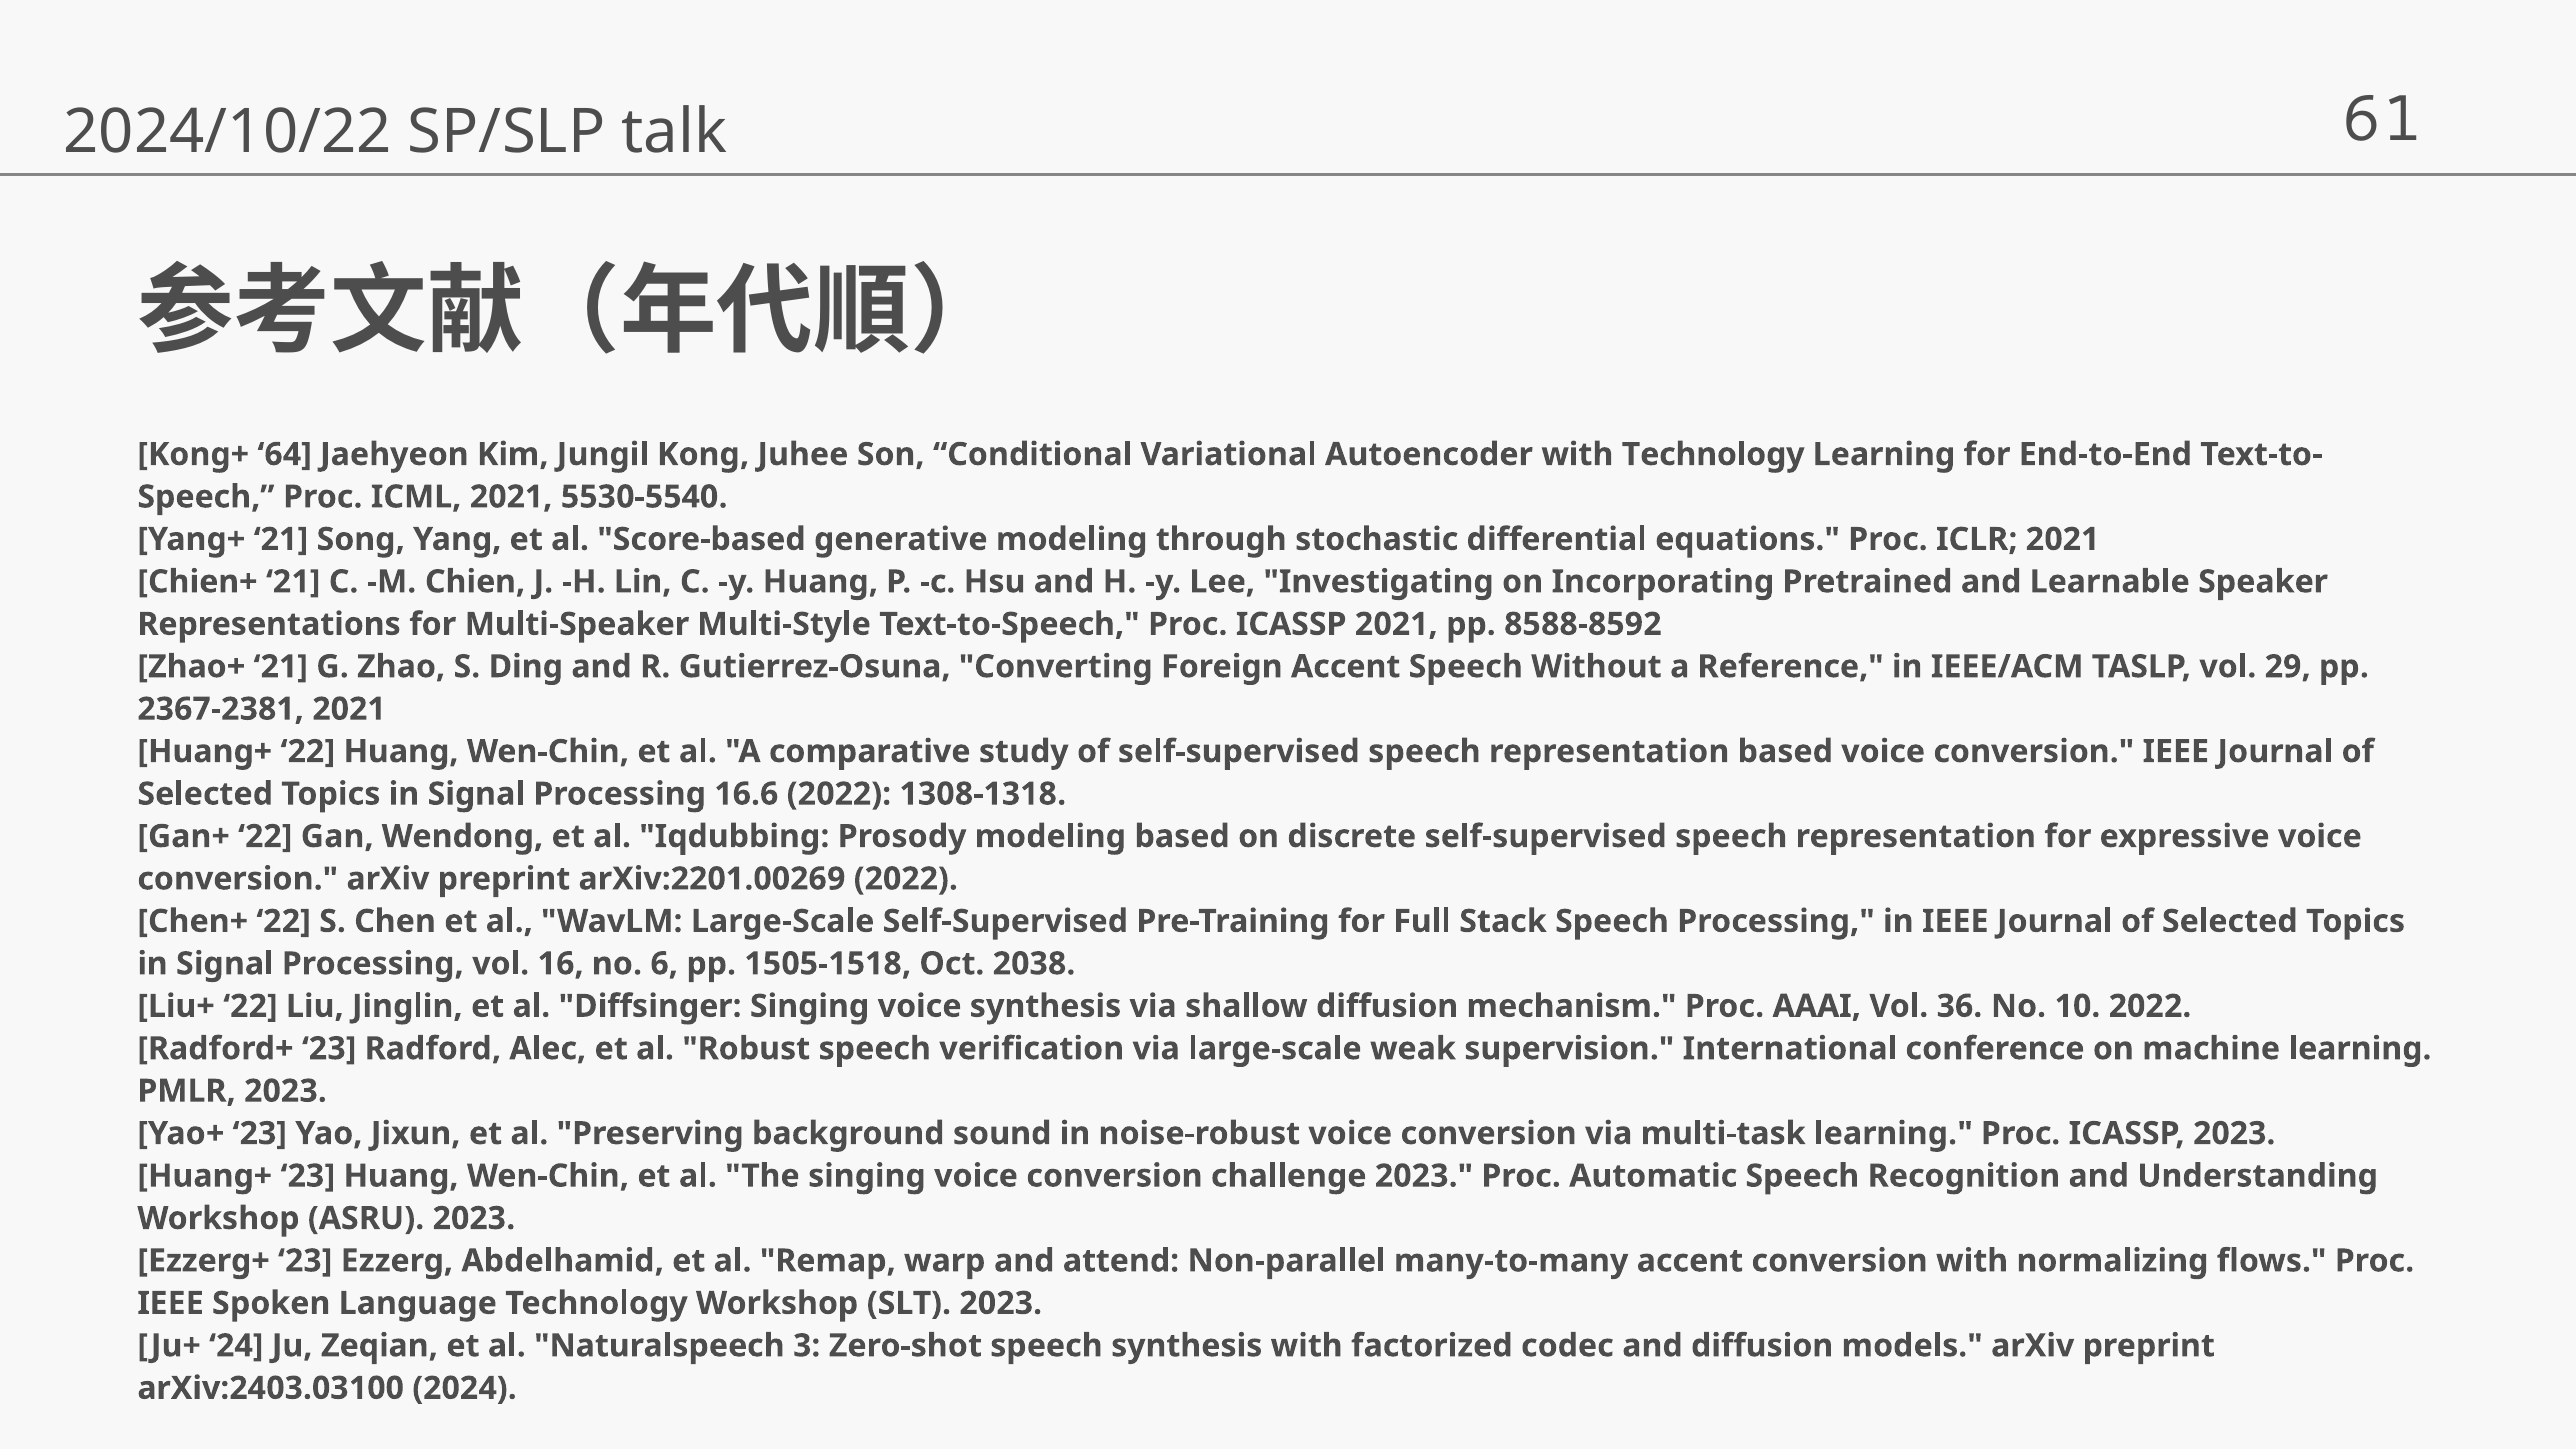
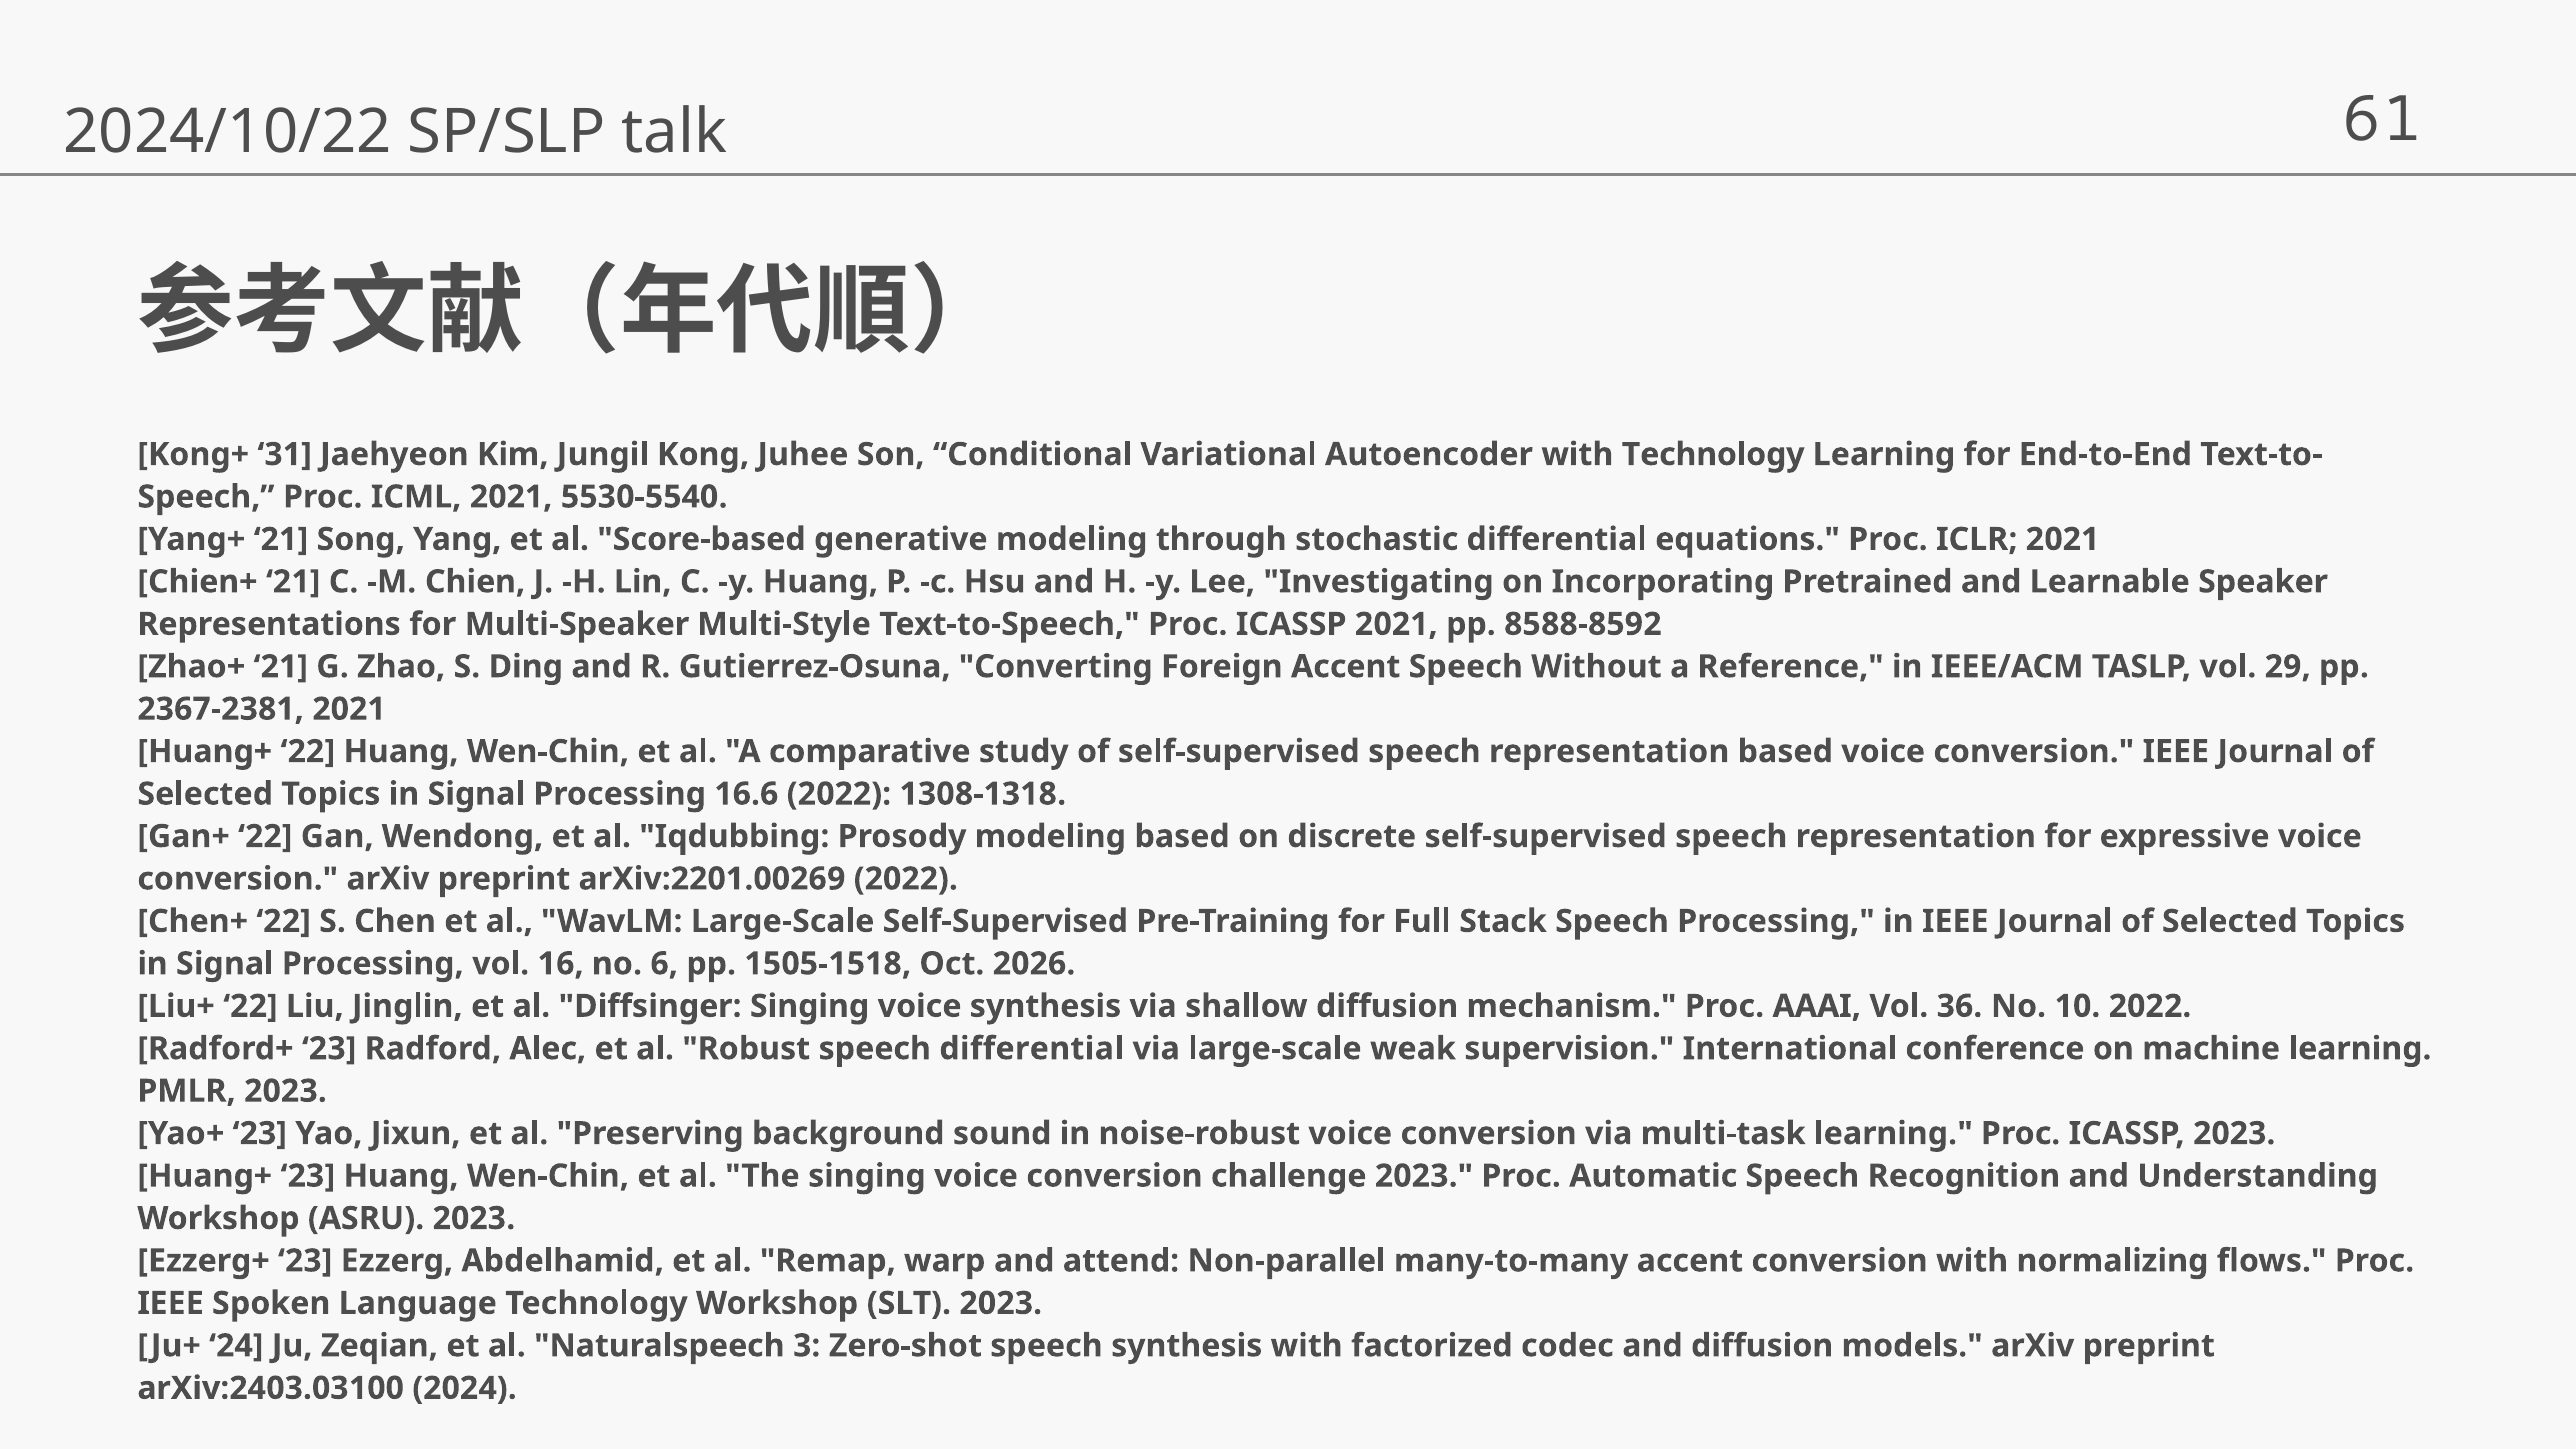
64: 64 -> 31 (285, 454)
2038: 2038 -> 2026 (1034, 964)
speech verification: verification -> differential (1032, 1049)
